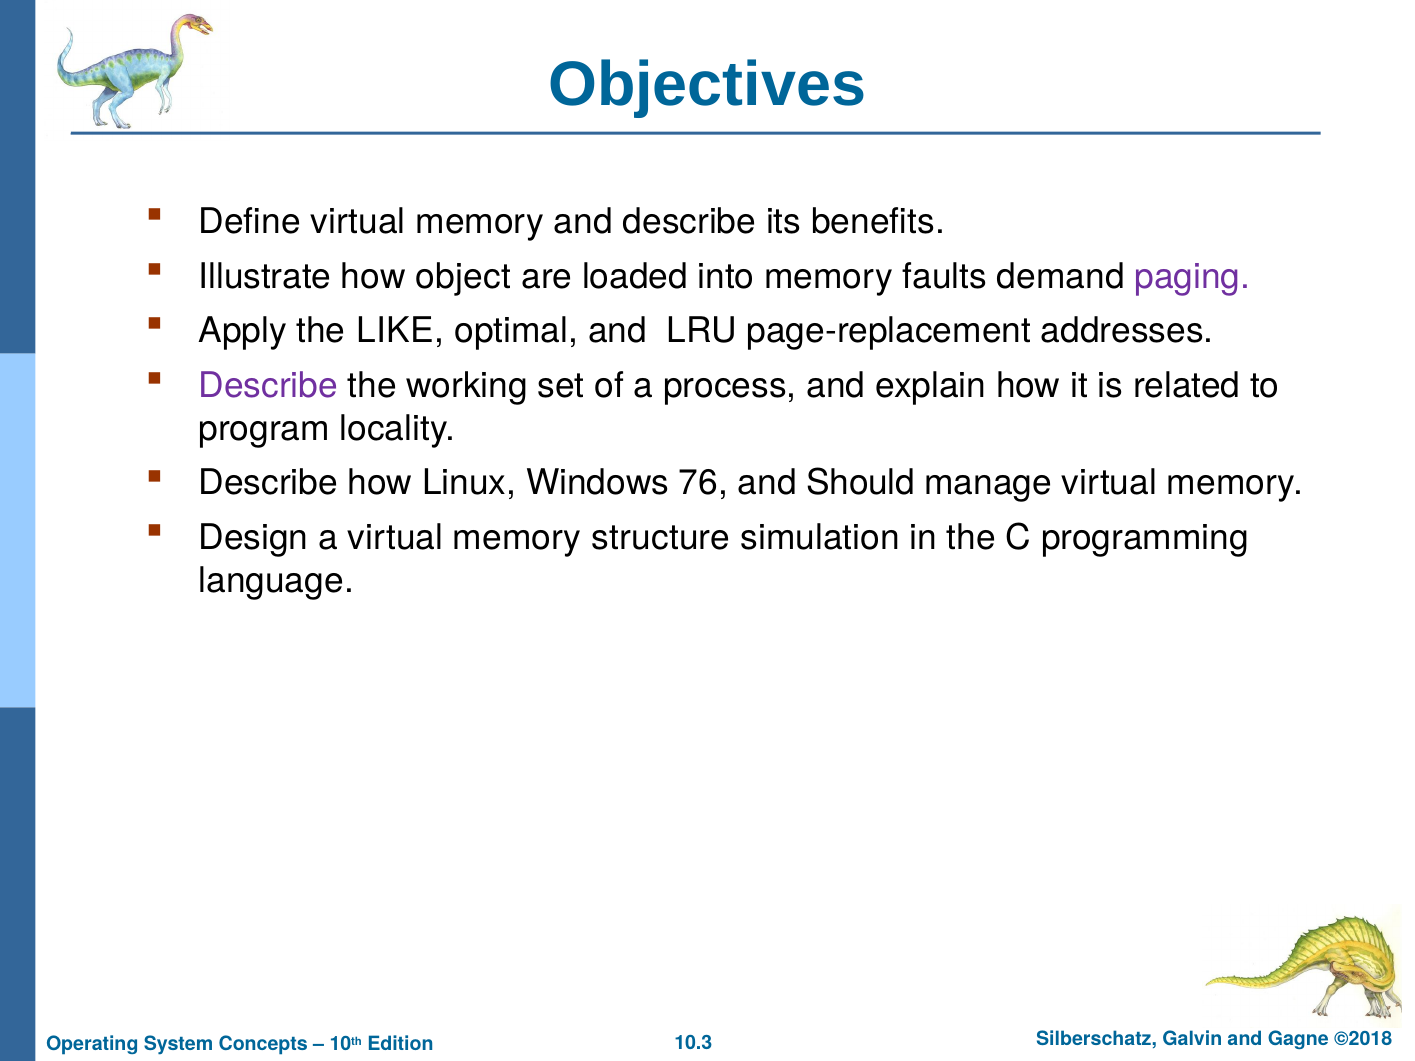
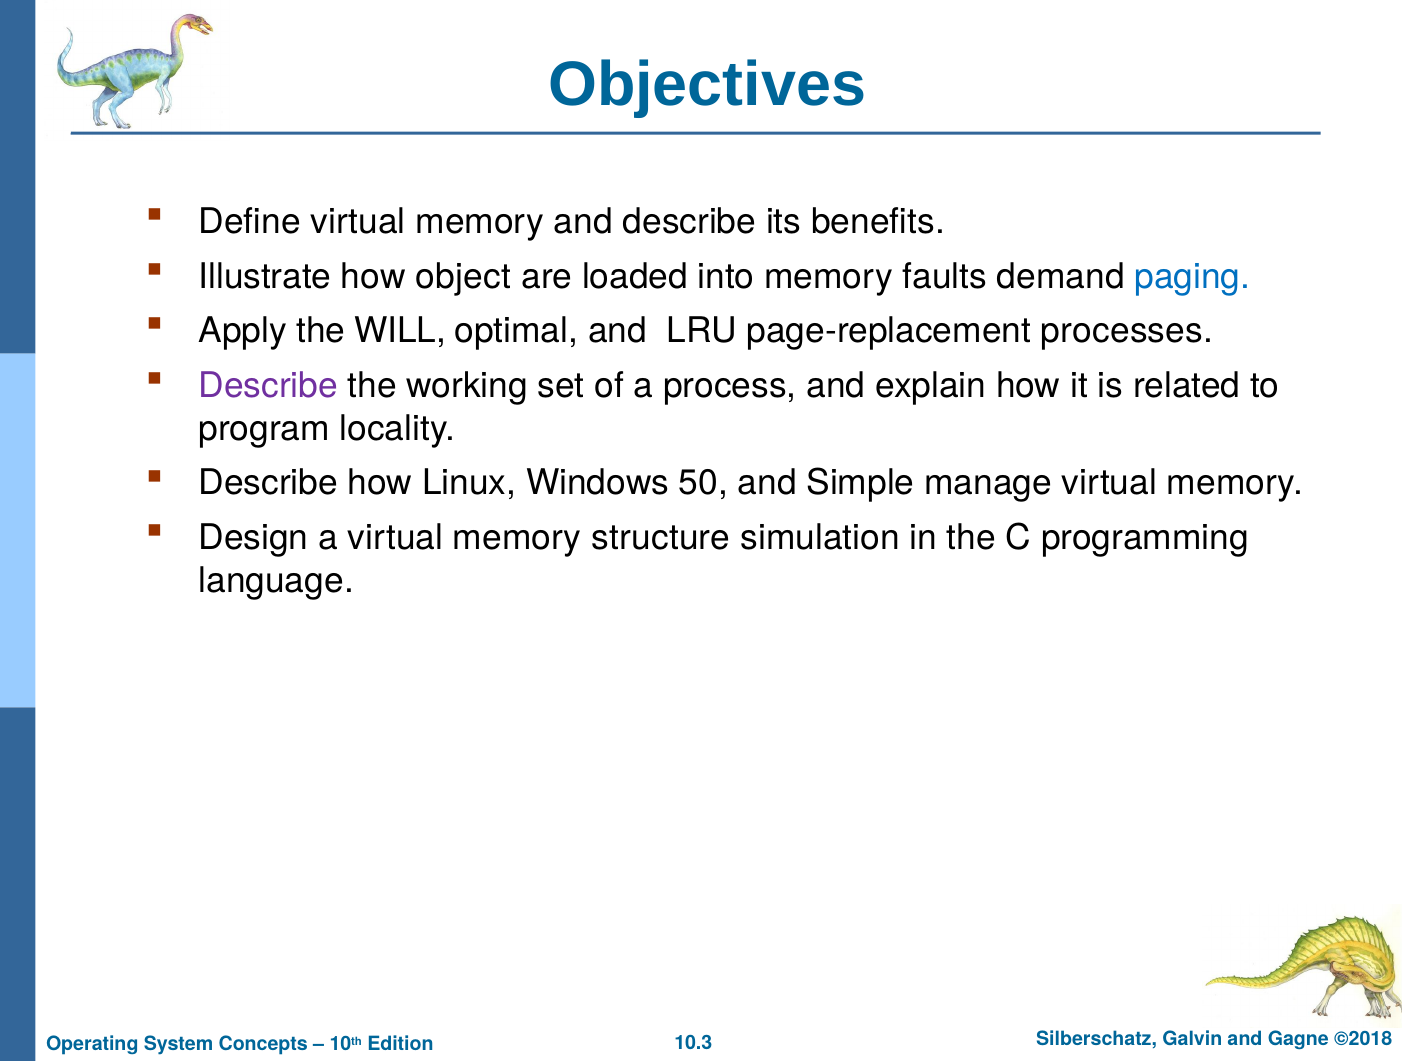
paging colour: purple -> blue (1193, 276)
LIKE: LIKE -> WILL (400, 331)
addresses: addresses -> processes (1127, 331)
76: 76 -> 50 (703, 483)
Should: Should -> Simple (861, 483)
